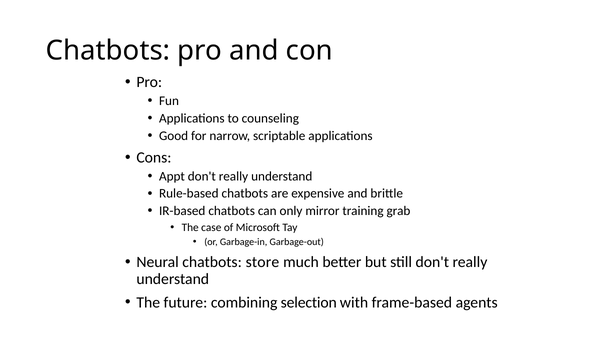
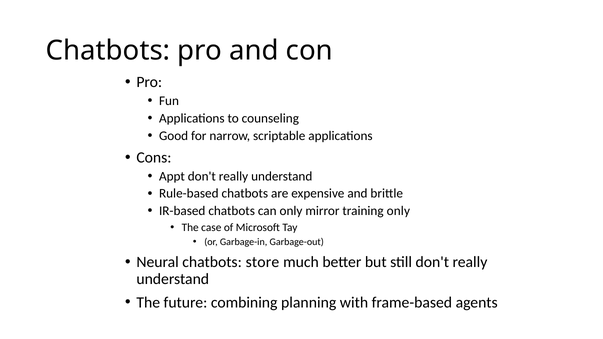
training grab: grab -> only (398, 211)
selection: selection -> planning (309, 303)
